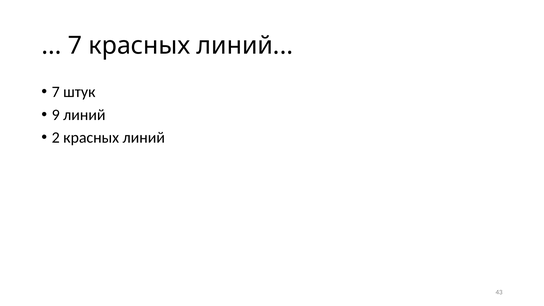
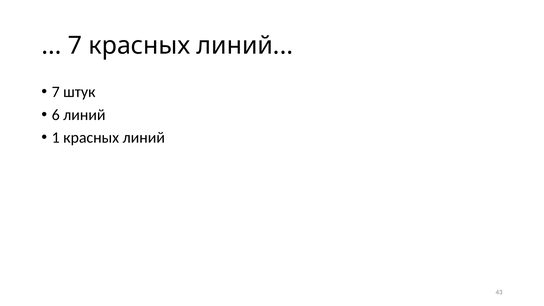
9: 9 -> 6 (56, 115)
2: 2 -> 1 (56, 138)
